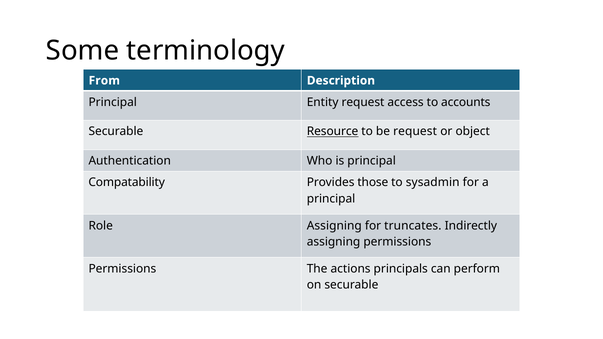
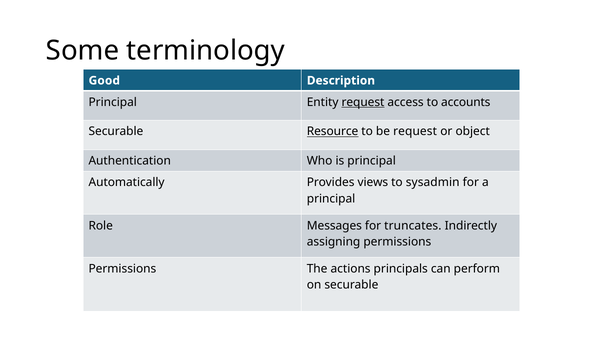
From: From -> Good (104, 81)
request underline: none -> present (363, 102)
Compatability: Compatability -> Automatically (127, 183)
those: those -> views (373, 183)
Role Assigning: Assigning -> Messages (334, 226)
